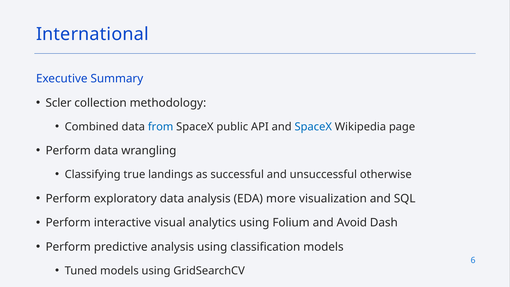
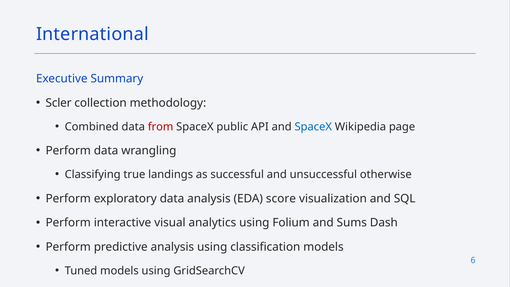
from colour: blue -> red (161, 127)
more: more -> score (281, 198)
Avoid: Avoid -> Sums (352, 223)
